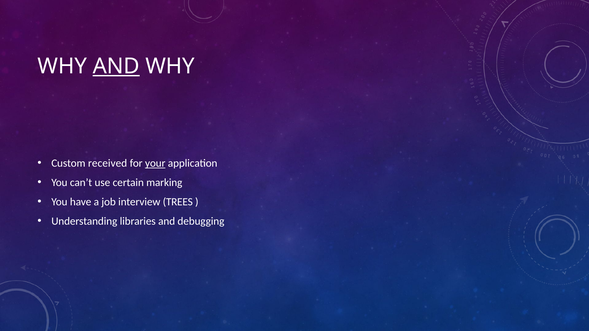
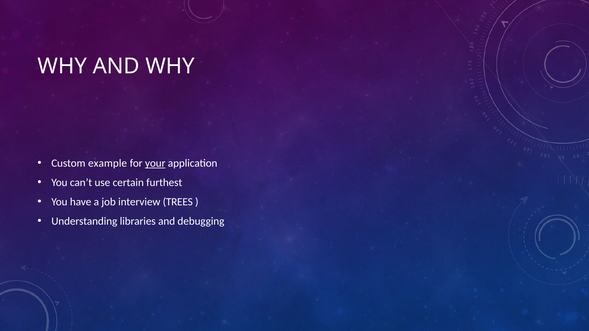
AND underline: present -> none (116, 66)
received: received -> example (108, 163)
marking: marking -> furthest (164, 183)
